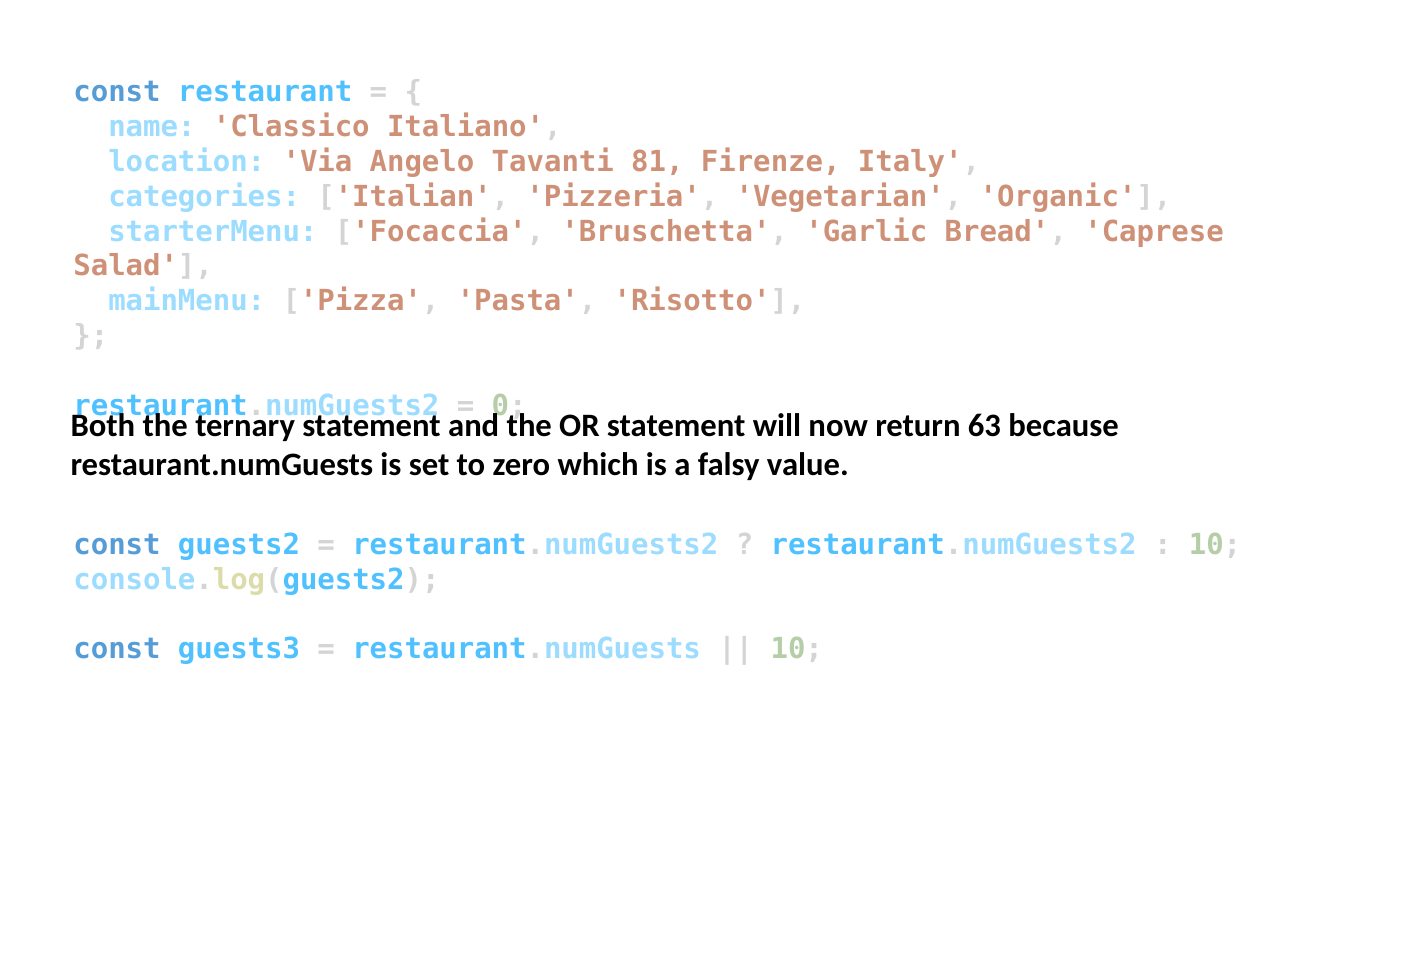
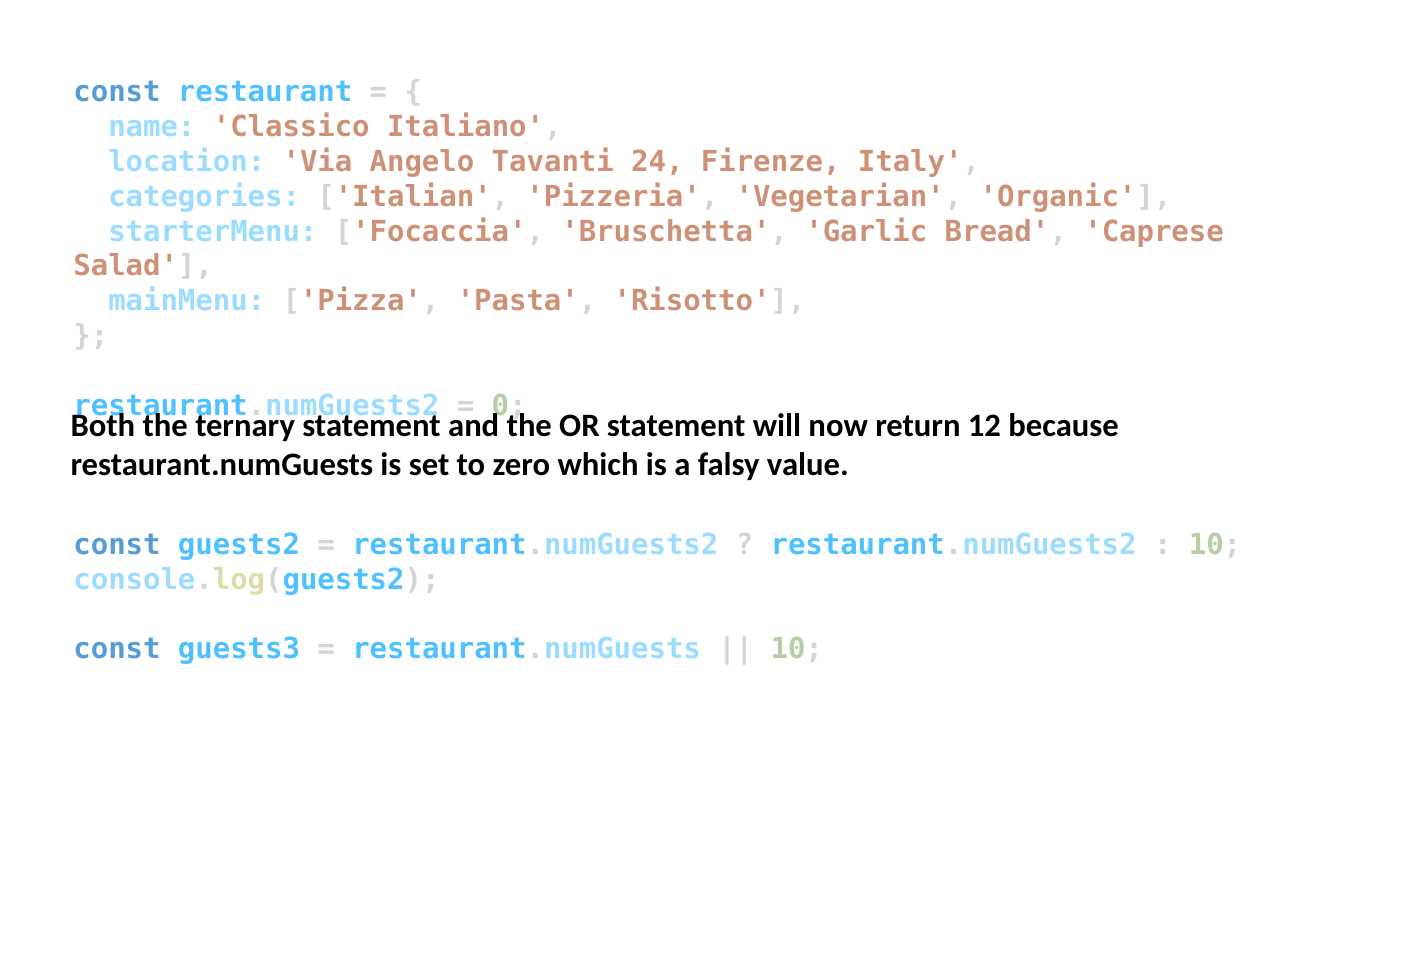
81: 81 -> 24 (657, 162)
63: 63 -> 12 (984, 426)
